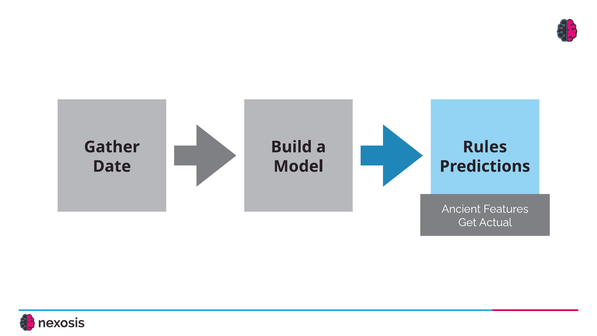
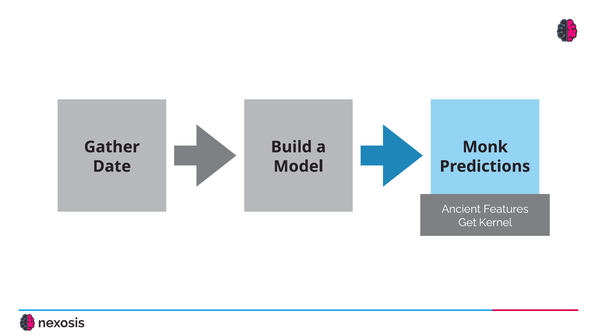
Rules: Rules -> Monk (485, 147)
Actual: Actual -> Kernel (495, 222)
